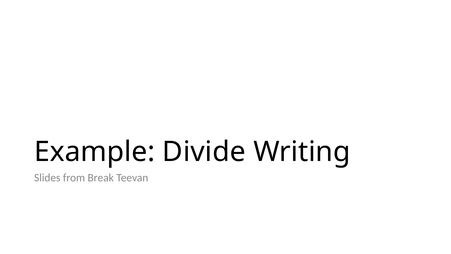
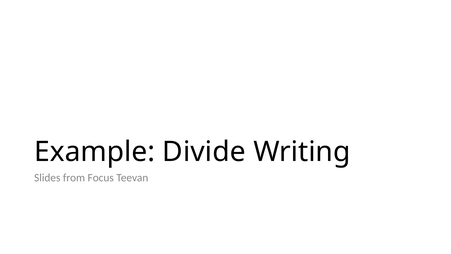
Break: Break -> Focus (101, 177)
